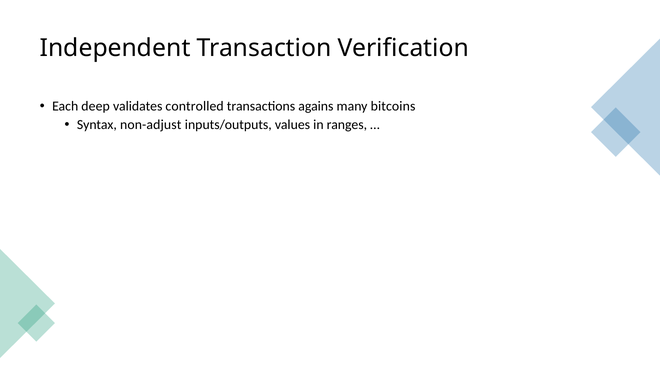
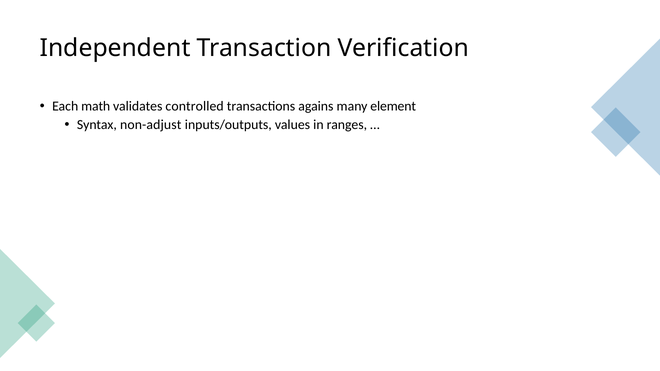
deep: deep -> math (96, 106)
bitcoins: bitcoins -> element (393, 106)
